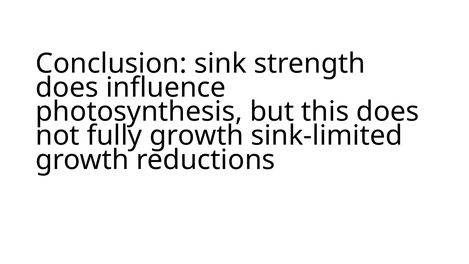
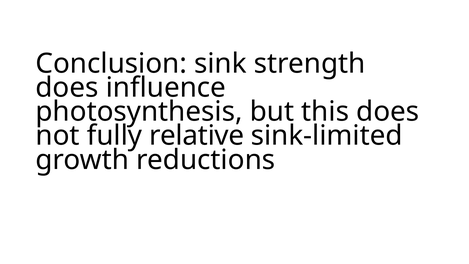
fully growth: growth -> relative (197, 136)
